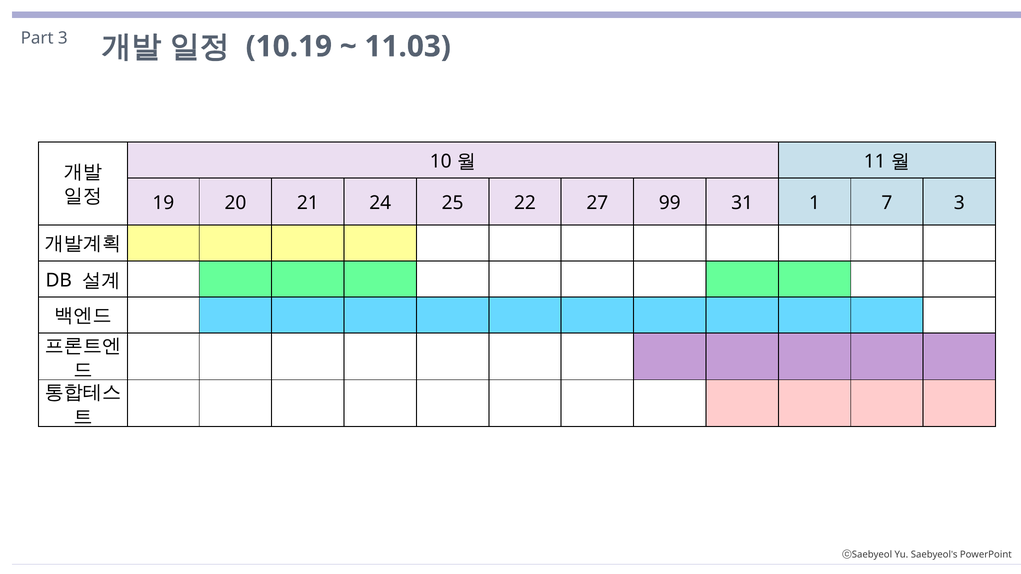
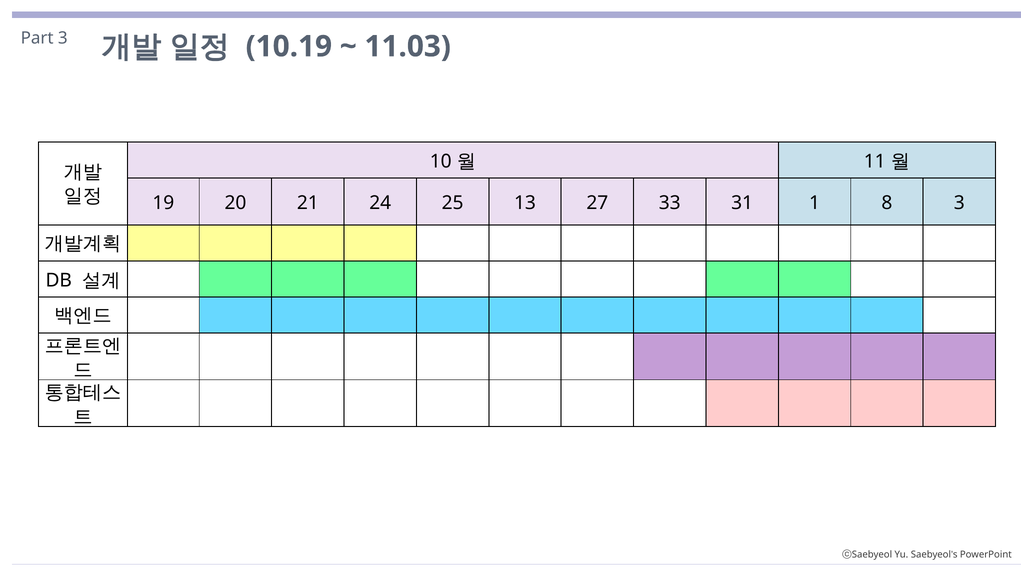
22: 22 -> 13 (525, 203)
99: 99 -> 33 (670, 203)
7: 7 -> 8 (887, 203)
